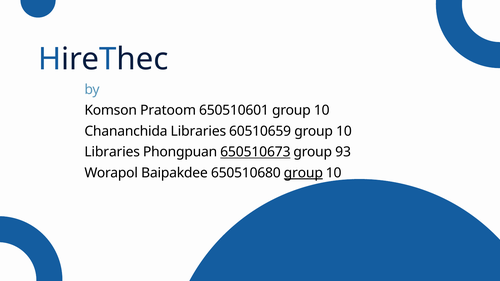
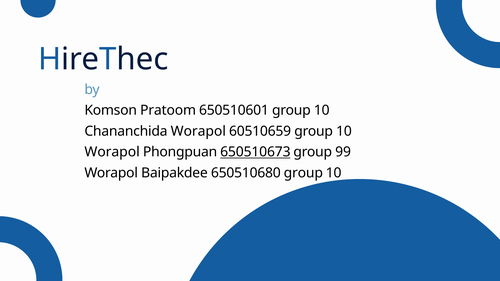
Chananchida Libraries: Libraries -> Worapol (198, 131)
Libraries: Libraries -> Worapol (112, 152)
93: 93 -> 99 (343, 152)
group underline: present -> none (303, 173)
